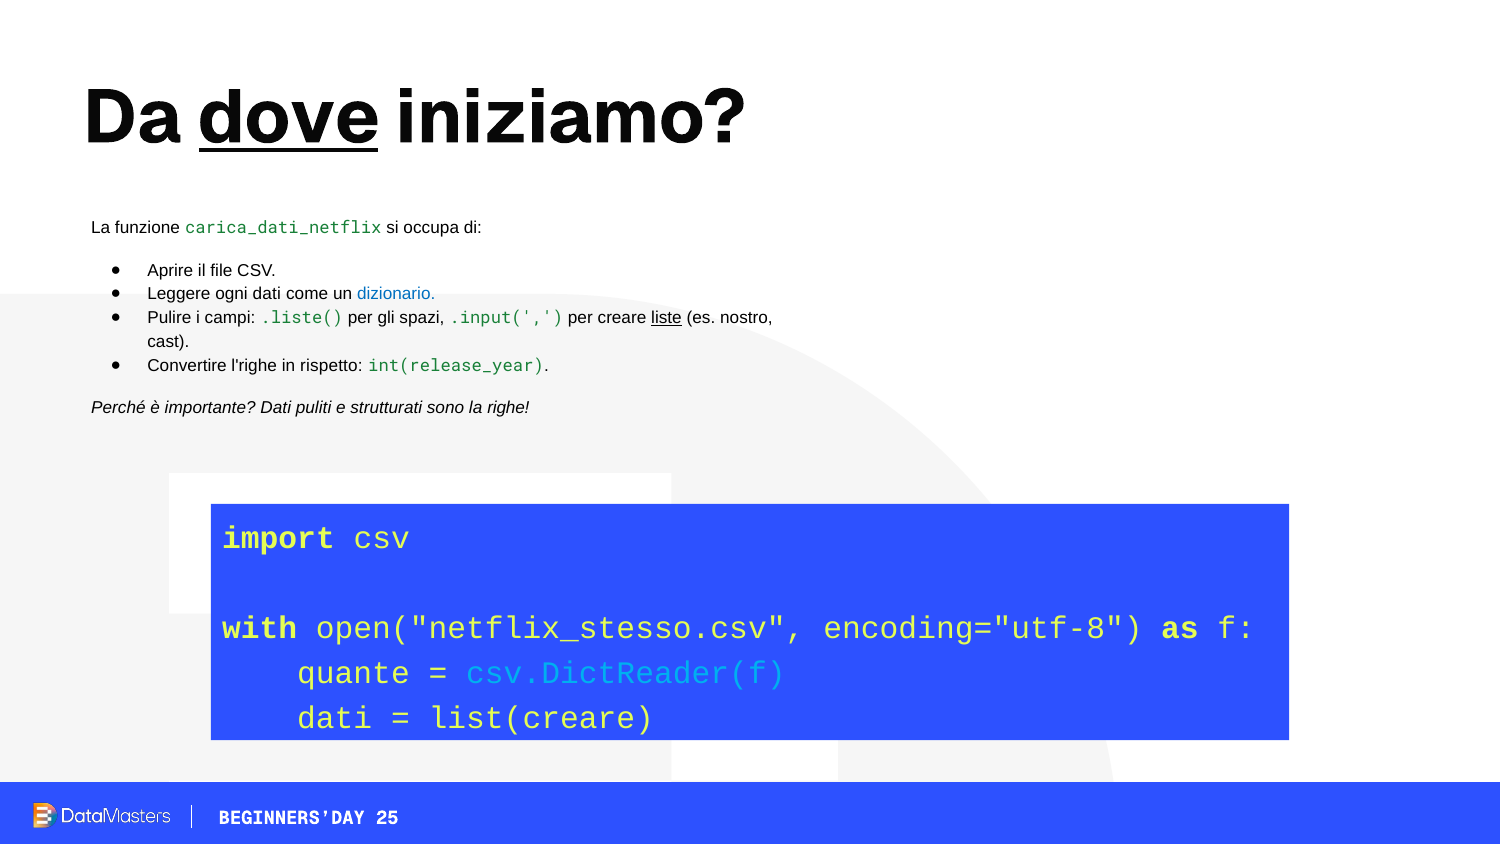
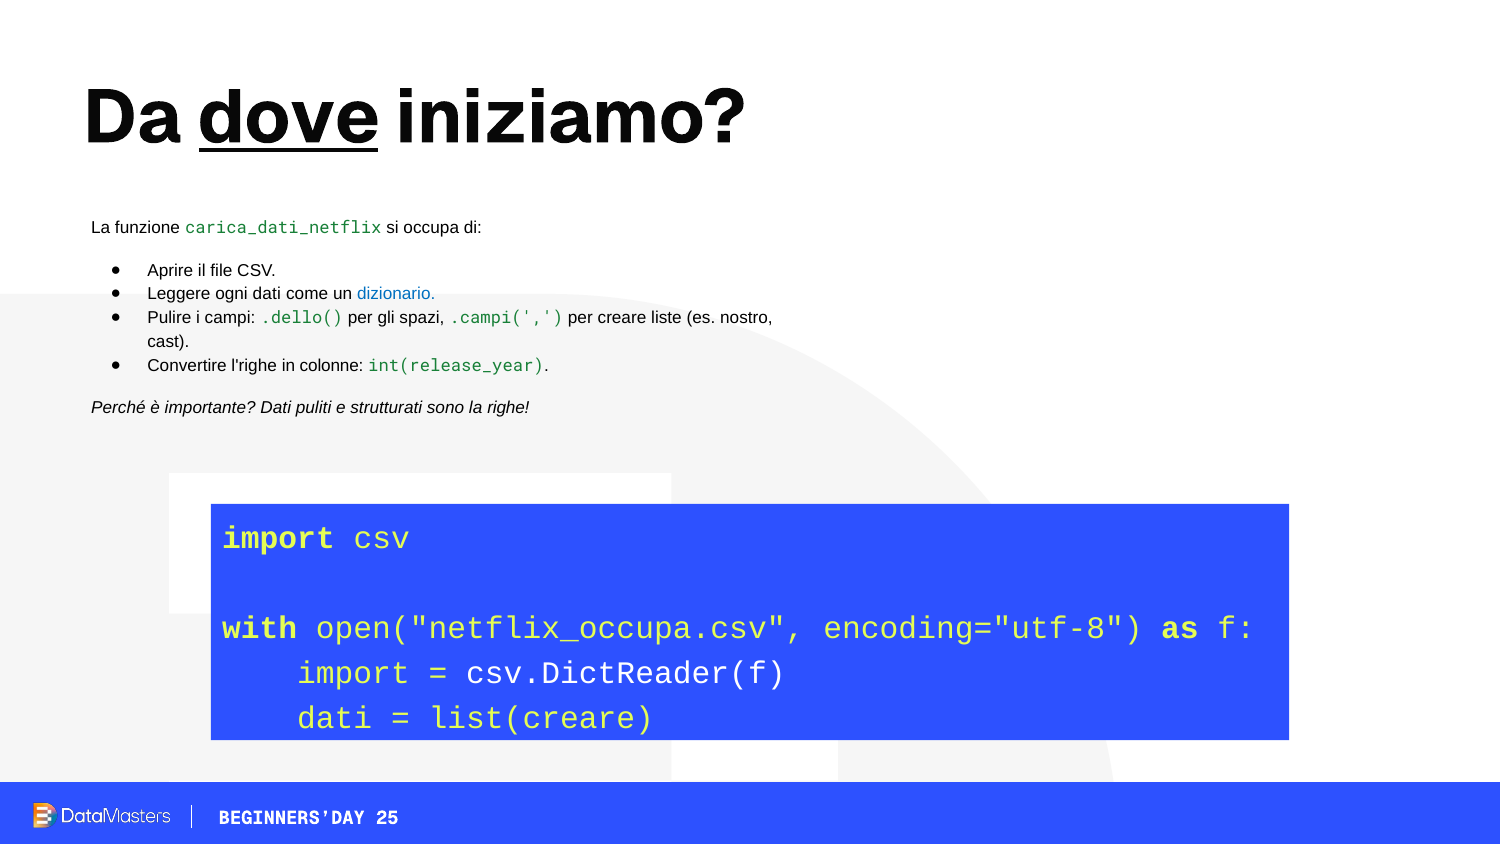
.liste(: .liste( -> .dello( (302, 318)
.input(: .input( -> .campi( (506, 318)
liste underline: present -> none (666, 318)
rispetto: rispetto -> colonne (332, 365)
open("netflix_stesso.csv: open("netflix_stesso.csv -> open("netflix_occupa.csv (560, 628)
quante: quante -> import (353, 673)
csv.DictReader(f colour: light blue -> white (626, 673)
